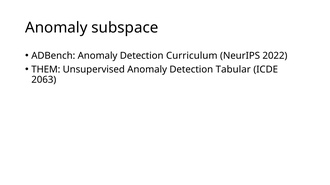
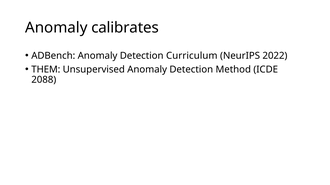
subspace: subspace -> calibrates (125, 28)
Tabular: Tabular -> Method (233, 70)
2063: 2063 -> 2088 (44, 80)
